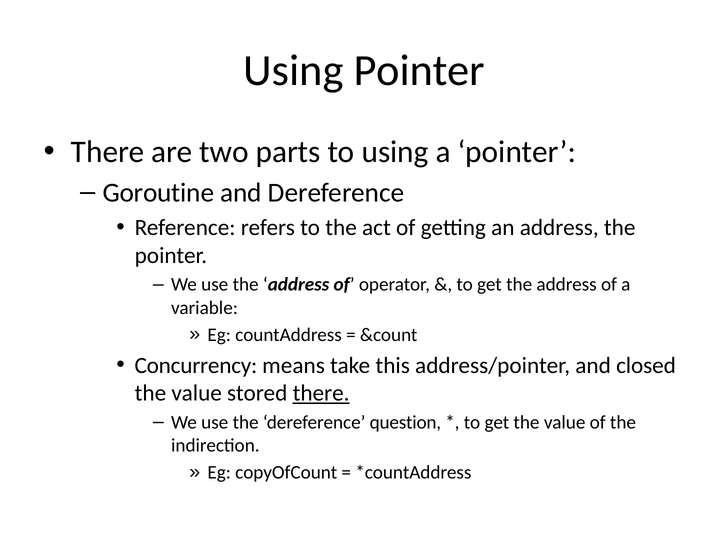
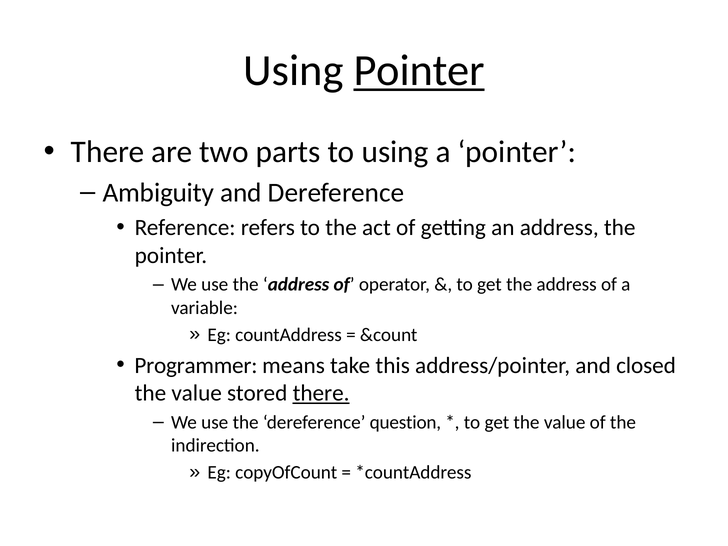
Pointer underline: none -> present (419, 70)
Goroutine: Goroutine -> Ambiguity (158, 193)
Concurrency: Concurrency -> Programmer (196, 365)
